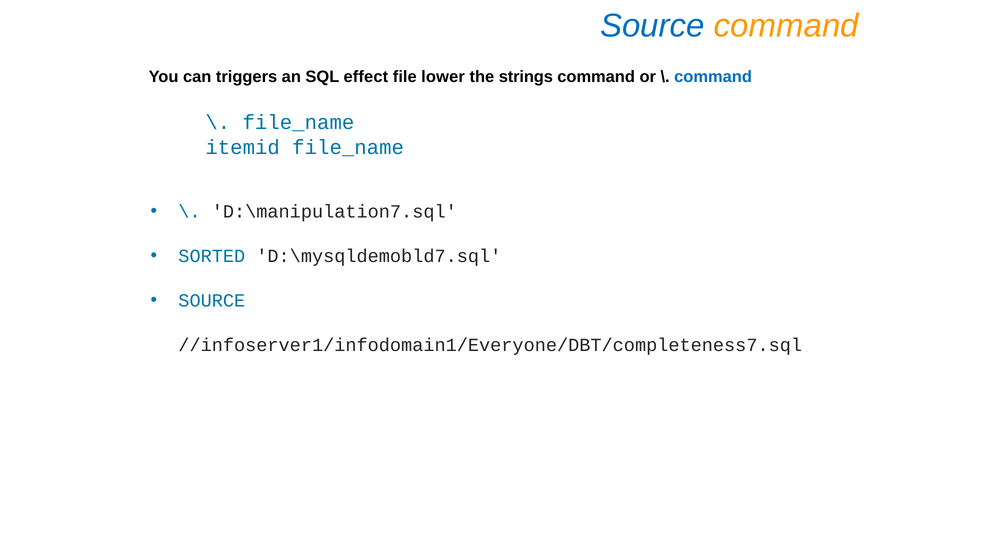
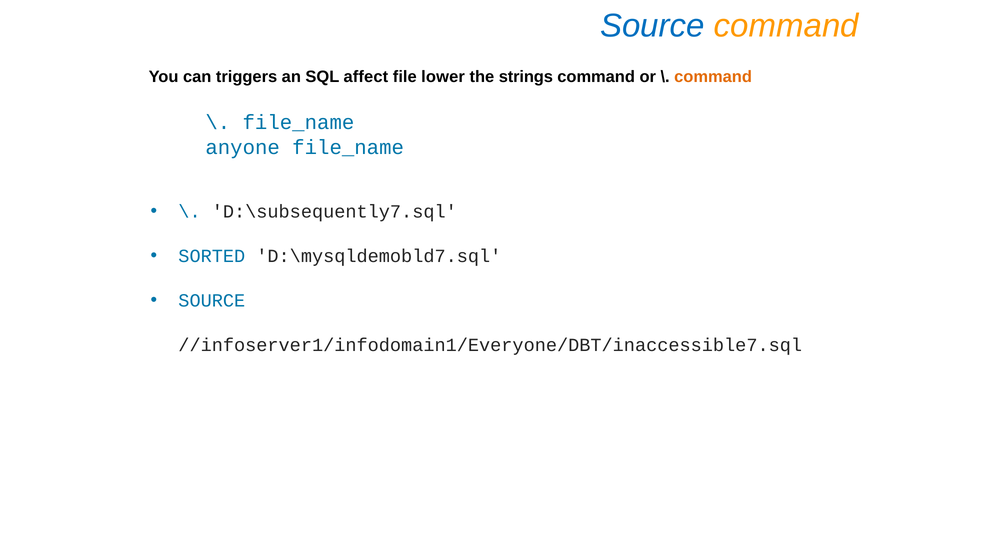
effect: effect -> affect (366, 77)
command colour: blue -> orange (713, 77)
itemid: itemid -> anyone (243, 147)
D:\manipulation7.sql: D:\manipulation7.sql -> D:\subsequently7.sql (334, 211)
//infoserver1/infodomain1/Everyone/DBT/completeness7.sql: //infoserver1/infodomain1/Everyone/DBT/completeness7.sql -> //infoserver1/infodomain1/Everyone/DBT/inaccessible7.sql (490, 345)
